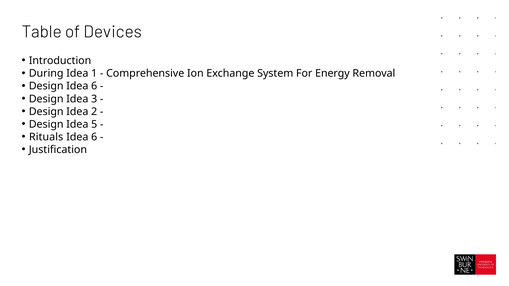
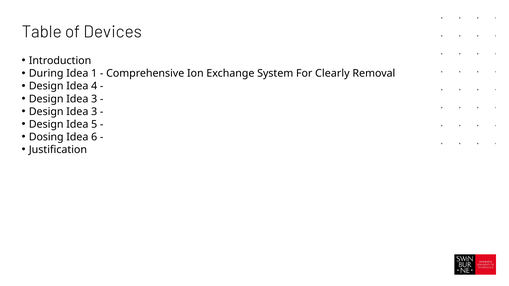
Energy: Energy -> Clearly (332, 74)
Design Idea 6: 6 -> 4 (94, 86)
2: 2 -> 3 (94, 112)
Rituals: Rituals -> Dosing (46, 137)
